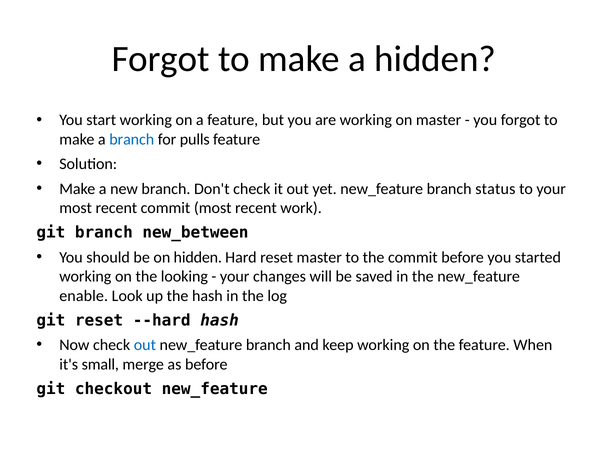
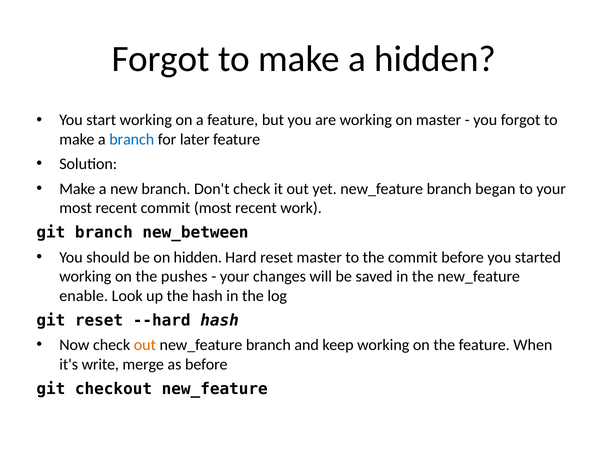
pulls: pulls -> later (195, 139)
status: status -> began (495, 189)
looking: looking -> pushes (184, 277)
out colour: blue -> orange (145, 345)
small: small -> write (100, 364)
